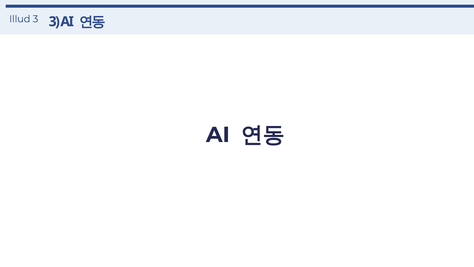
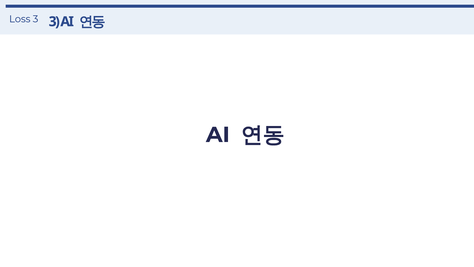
Illud: Illud -> Loss (20, 19)
